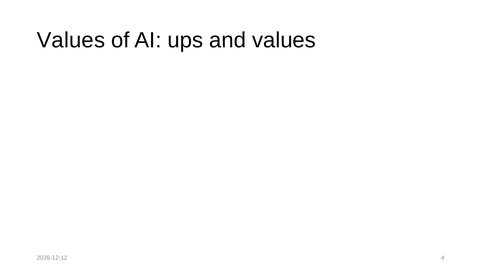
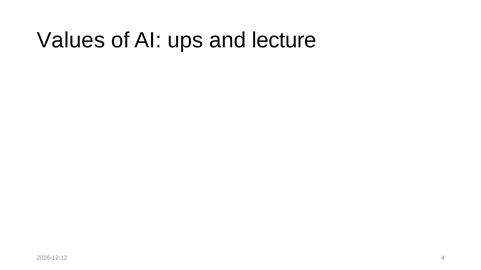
and values: values -> lecture (284, 40)
